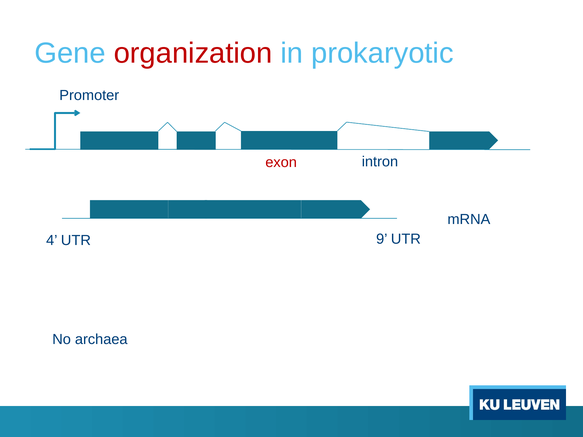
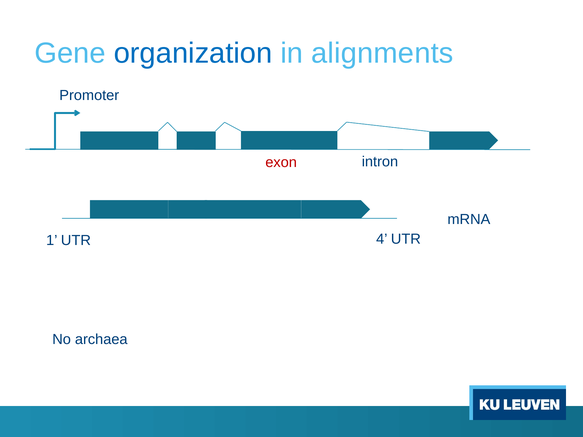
organization colour: red -> blue (193, 53)
prokaryotic: prokaryotic -> alignments (382, 53)
4: 4 -> 1 (52, 240)
9: 9 -> 4 (382, 239)
